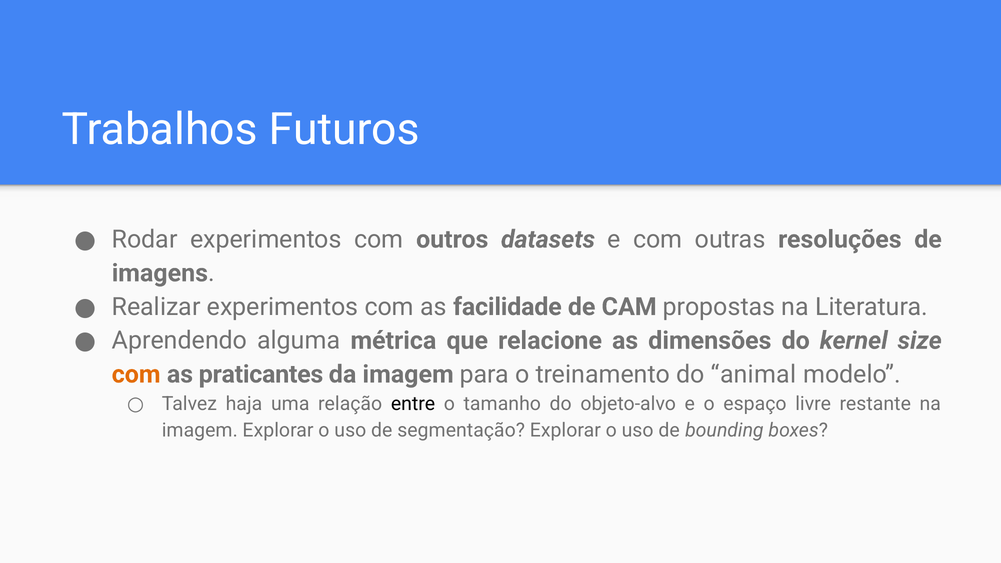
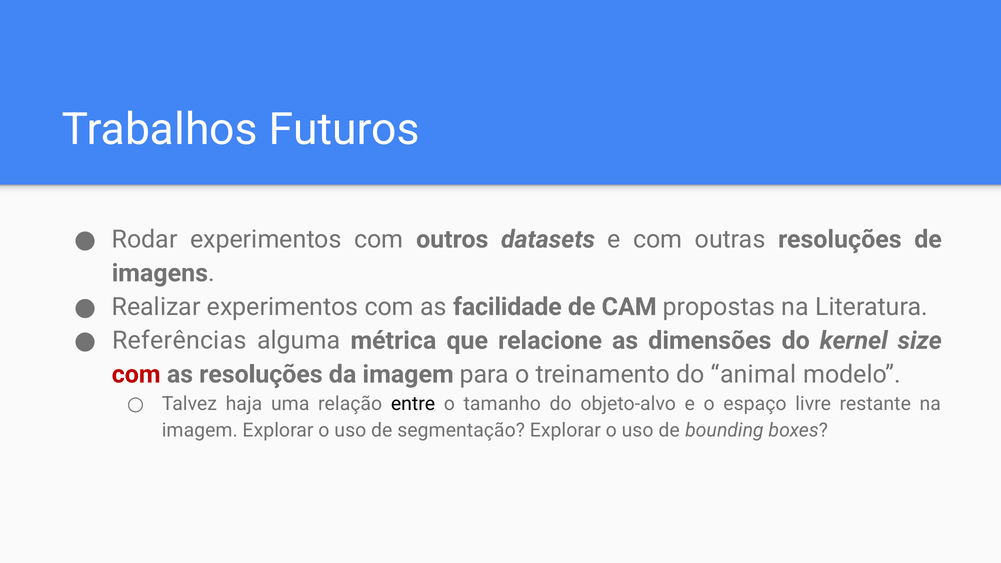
Aprendendo: Aprendendo -> Referências (179, 341)
com colour: orange -> red (136, 374)
as praticantes: praticantes -> resoluções (261, 374)
